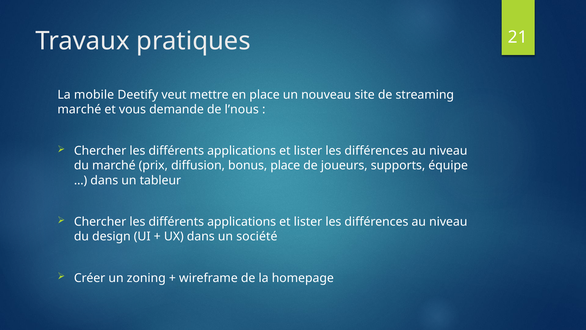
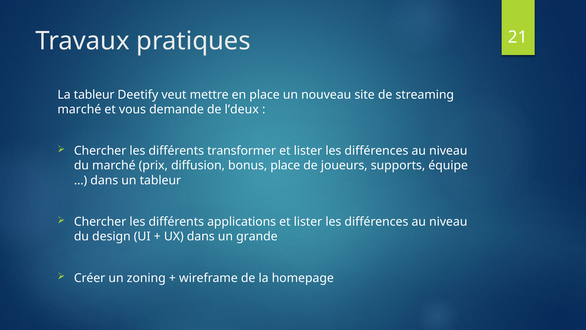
La mobile: mobile -> tableur (94, 95)
l’nous: l’nous -> l’deux (242, 109)
applications: applications -> transformer (242, 151)
société: société -> grande (257, 236)
